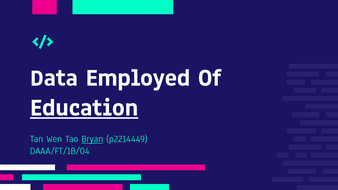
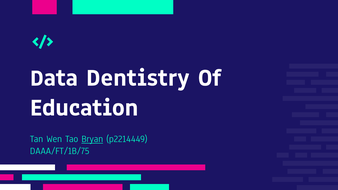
Employed: Employed -> Dentistry (138, 77)
Education underline: present -> none (84, 107)
DAAA/FT/1B/04: DAAA/FT/1B/04 -> DAAA/FT/1B/75 (60, 151)
